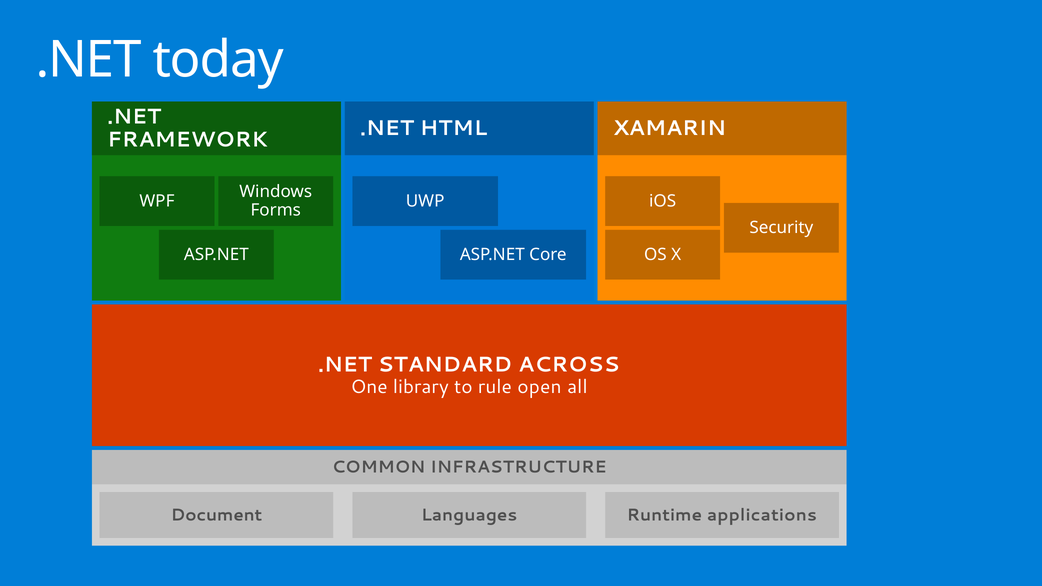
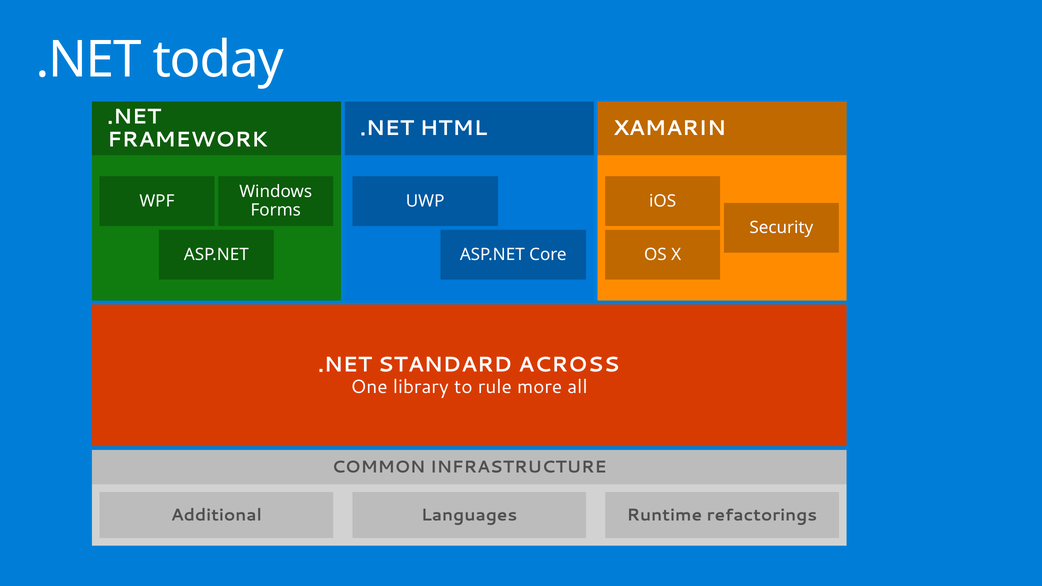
open: open -> more (540, 387)
Document: Document -> Additional (216, 515)
applications: applications -> refactorings (762, 515)
